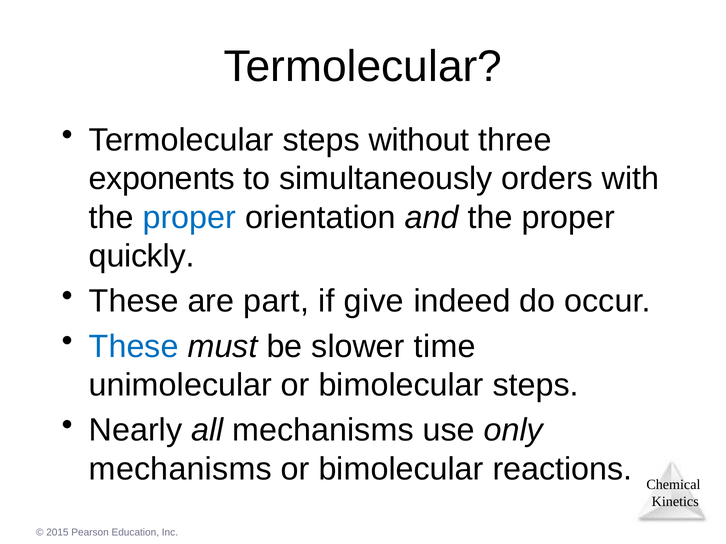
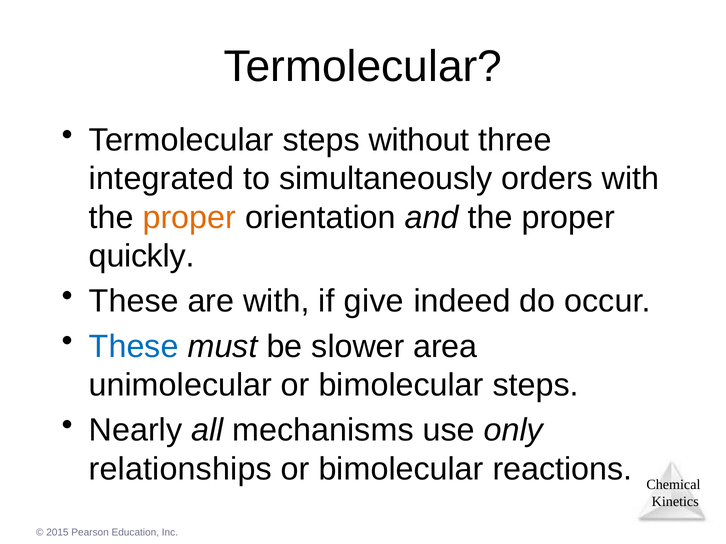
exponents: exponents -> integrated (161, 179)
proper colour: blue -> orange (189, 218)
are part: part -> with (276, 302)
time: time -> area (445, 347)
mechanisms: mechanisms -> relationships (180, 469)
